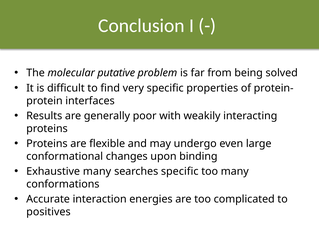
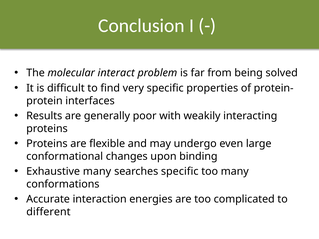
putative: putative -> interact (116, 73)
positives: positives -> different (48, 212)
